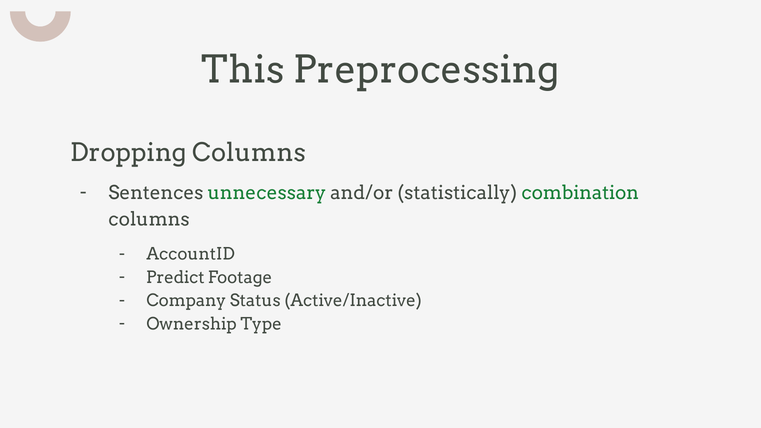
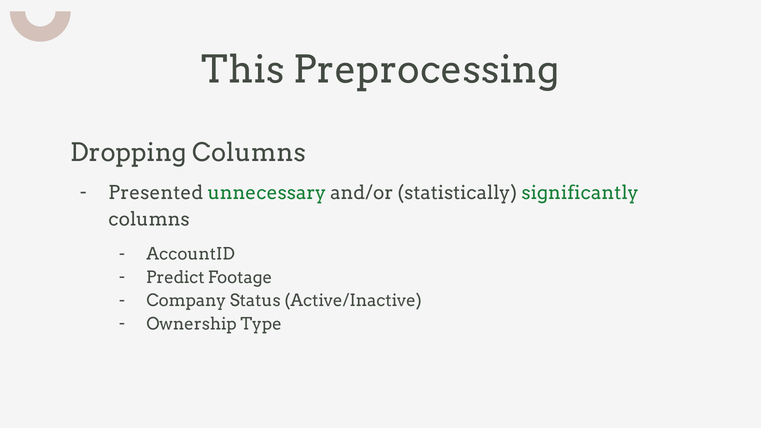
Sentences: Sentences -> Presented (156, 193)
combination: combination -> significantly (580, 193)
